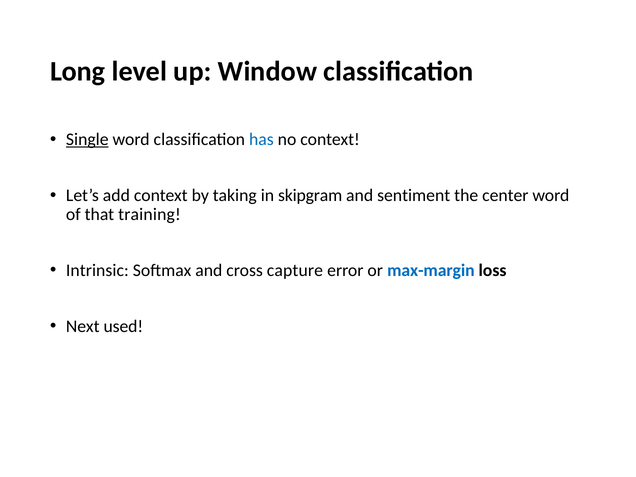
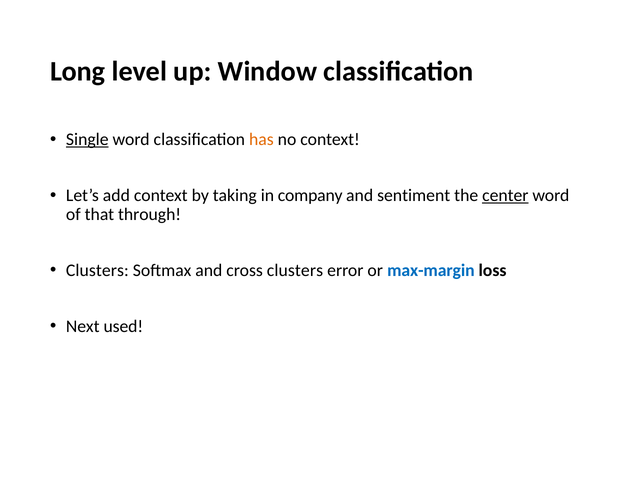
has colour: blue -> orange (261, 140)
skipgram: skipgram -> company (310, 195)
center underline: none -> present (505, 195)
training: training -> through (150, 215)
Intrinsic: Intrinsic -> Clusters (97, 270)
cross capture: capture -> clusters (295, 270)
